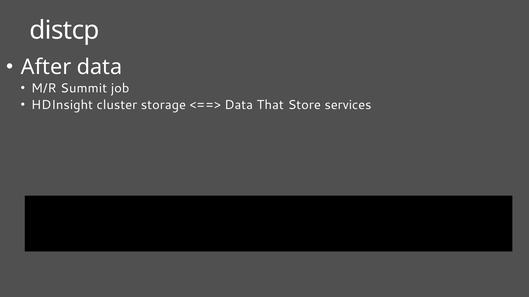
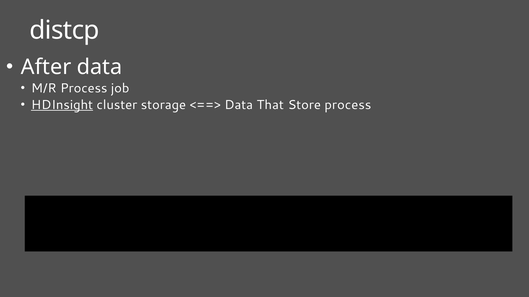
M/R Summit: Summit -> Process (84, 88)
HDInsight underline: none -> present (62, 105)
Store services: services -> process (348, 105)
